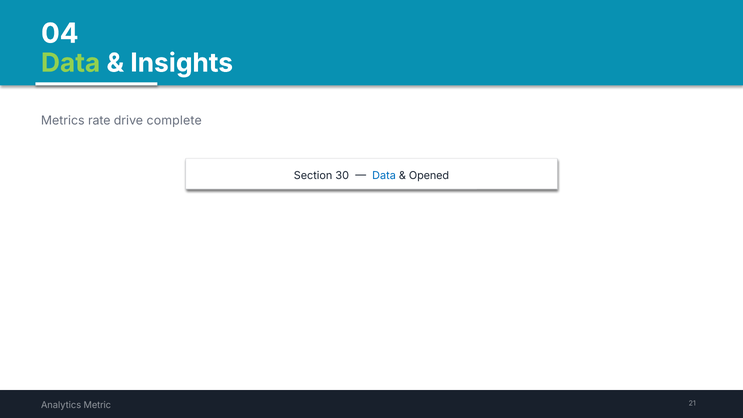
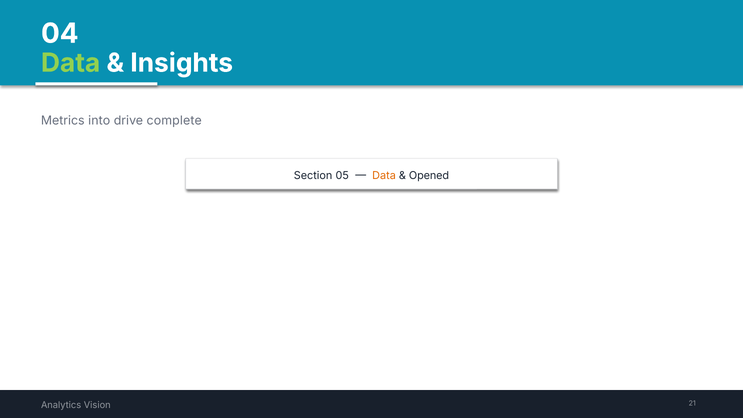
rate: rate -> into (99, 121)
30: 30 -> 05 (342, 176)
Data colour: blue -> orange (384, 176)
Metric: Metric -> Vision (97, 405)
